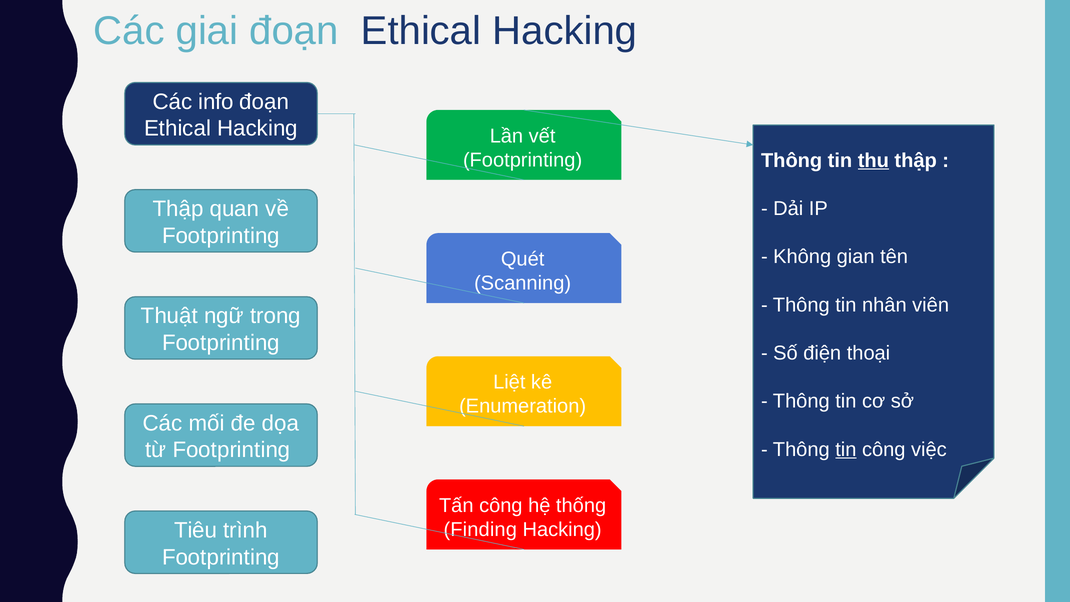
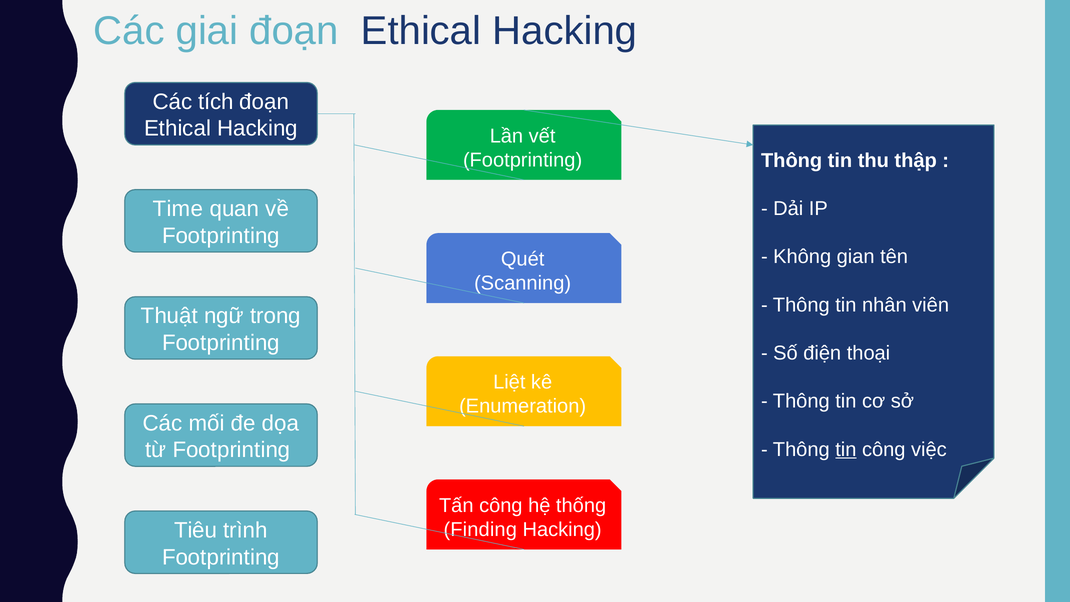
info: info -> tích (216, 102)
thu underline: present -> none (873, 160)
Thập: Thập -> Time (178, 209)
